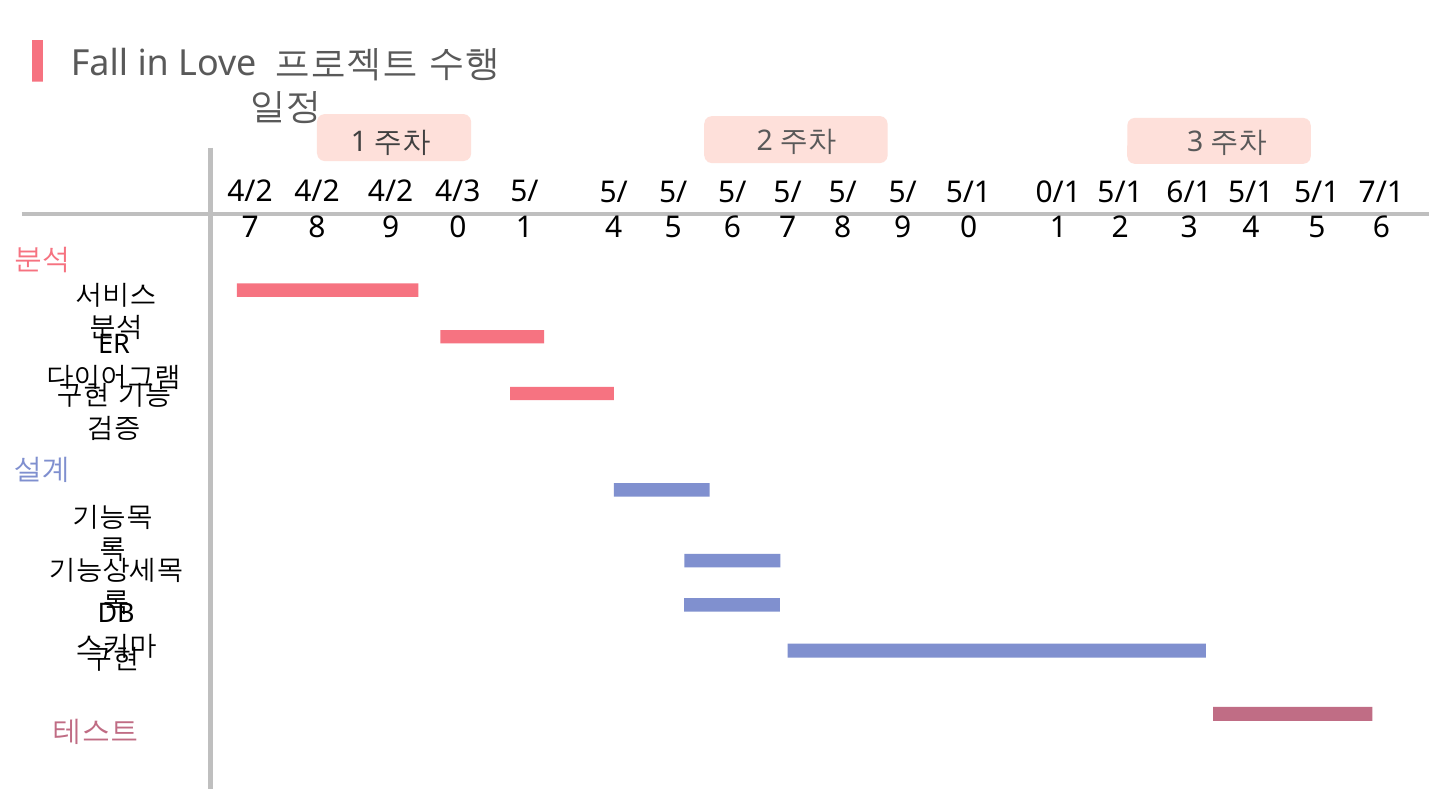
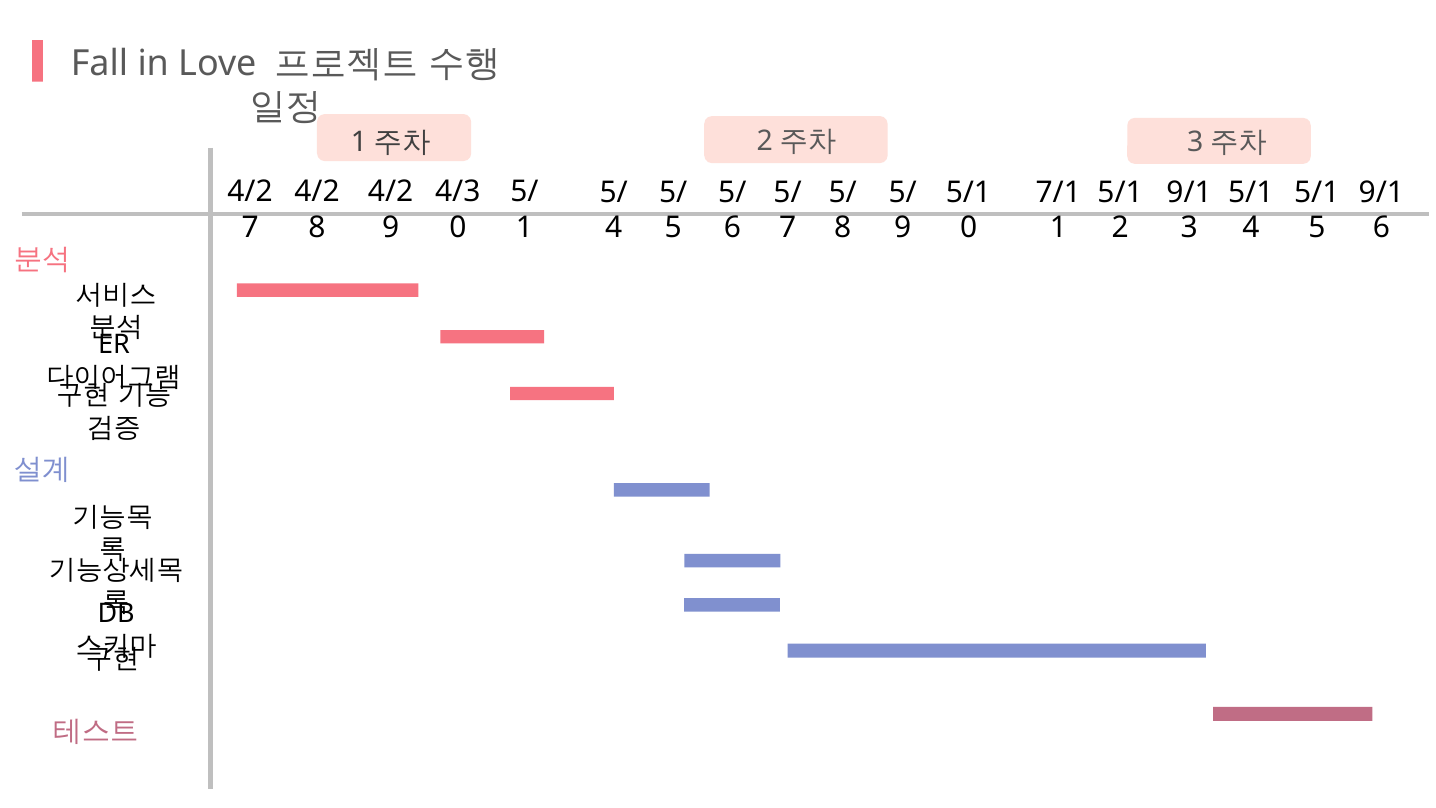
0/1: 0/1 -> 7/1 (1058, 192)
6/1: 6/1 -> 9/1 (1189, 192)
7/1: 7/1 -> 9/1 (1381, 192)
